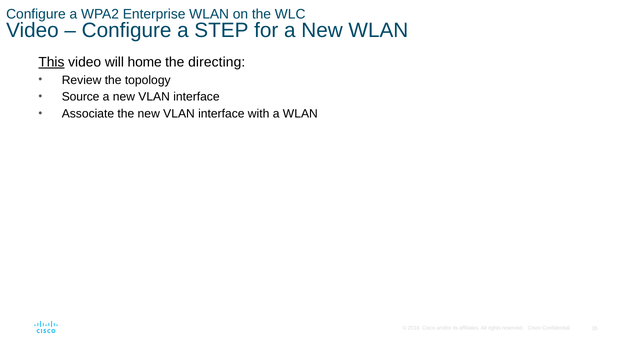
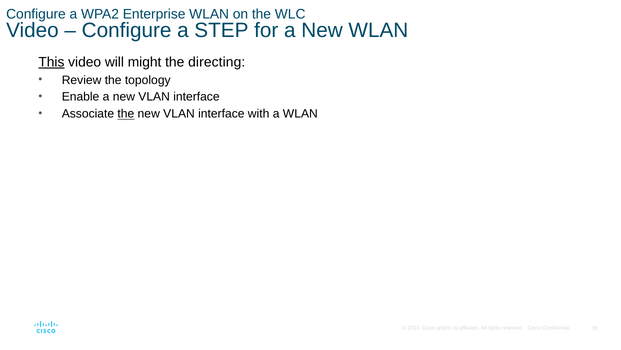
home: home -> might (145, 62)
Source: Source -> Enable (81, 97)
the underline: none -> present (126, 114)
